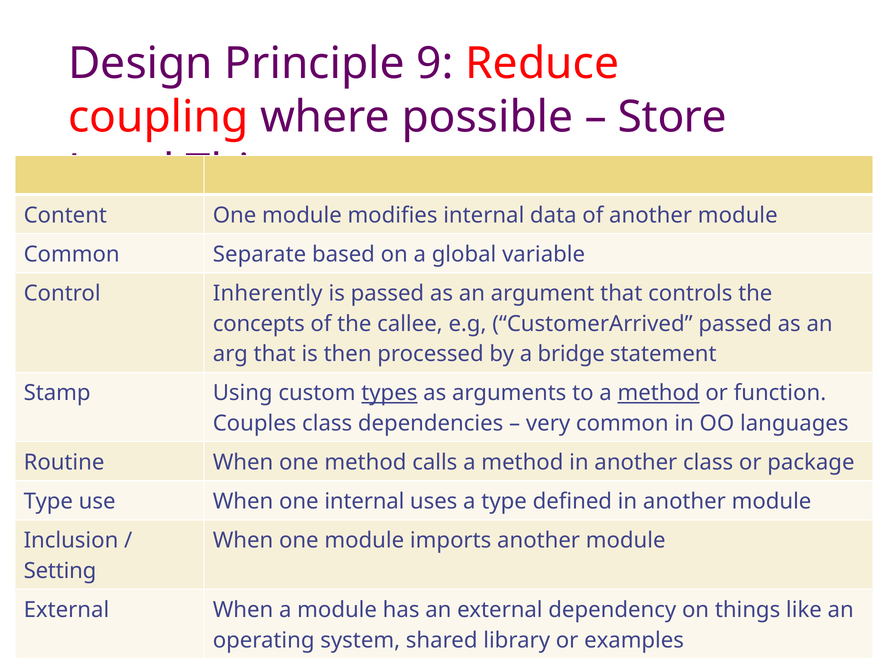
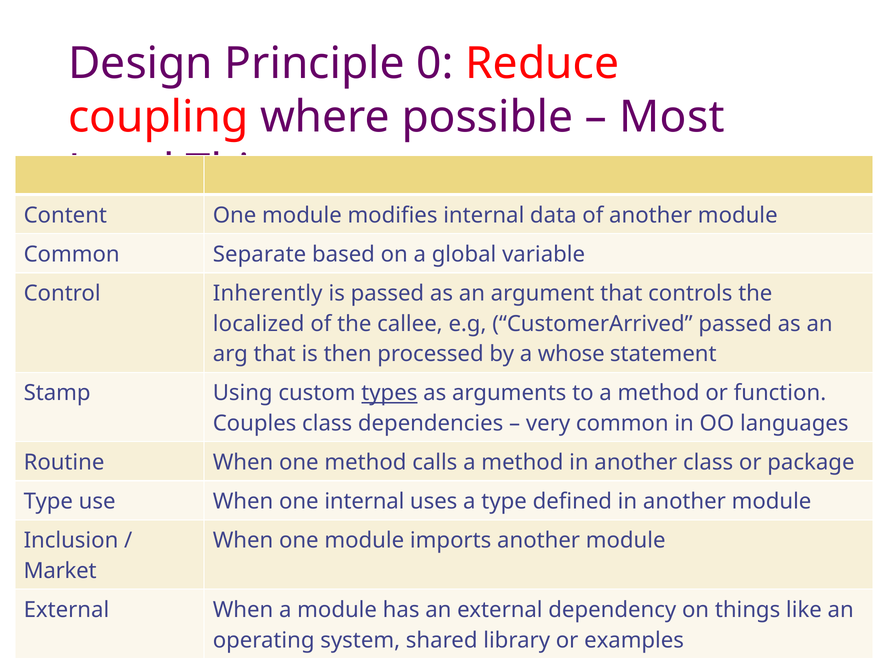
9: 9 -> 0 (435, 64)
Store: Store -> Most (672, 117)
concepts: concepts -> localized (259, 324)
bridge: bridge -> whose (571, 354)
method underline: present -> none (659, 393)
Setting: Setting -> Market (60, 571)
